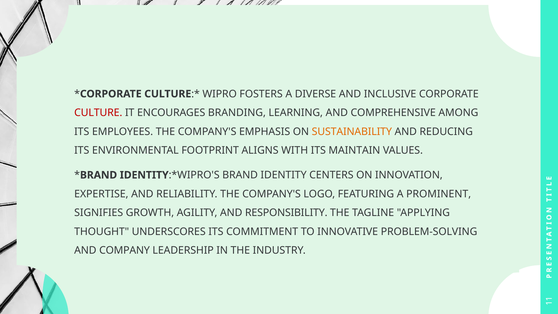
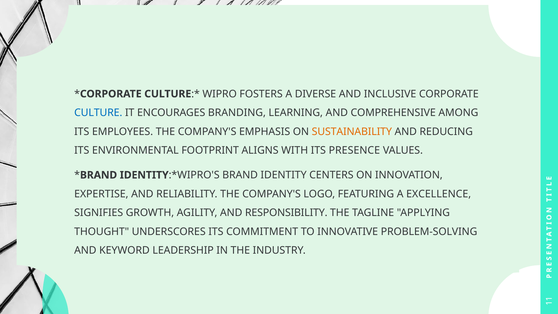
CULTURE colour: red -> blue (98, 113)
MAINTAIN: MAINTAIN -> PRESENCE (354, 150)
PROMINENT: PROMINENT -> EXCELLENCE (439, 194)
COMPANY: COMPANY -> KEYWORD (124, 250)
